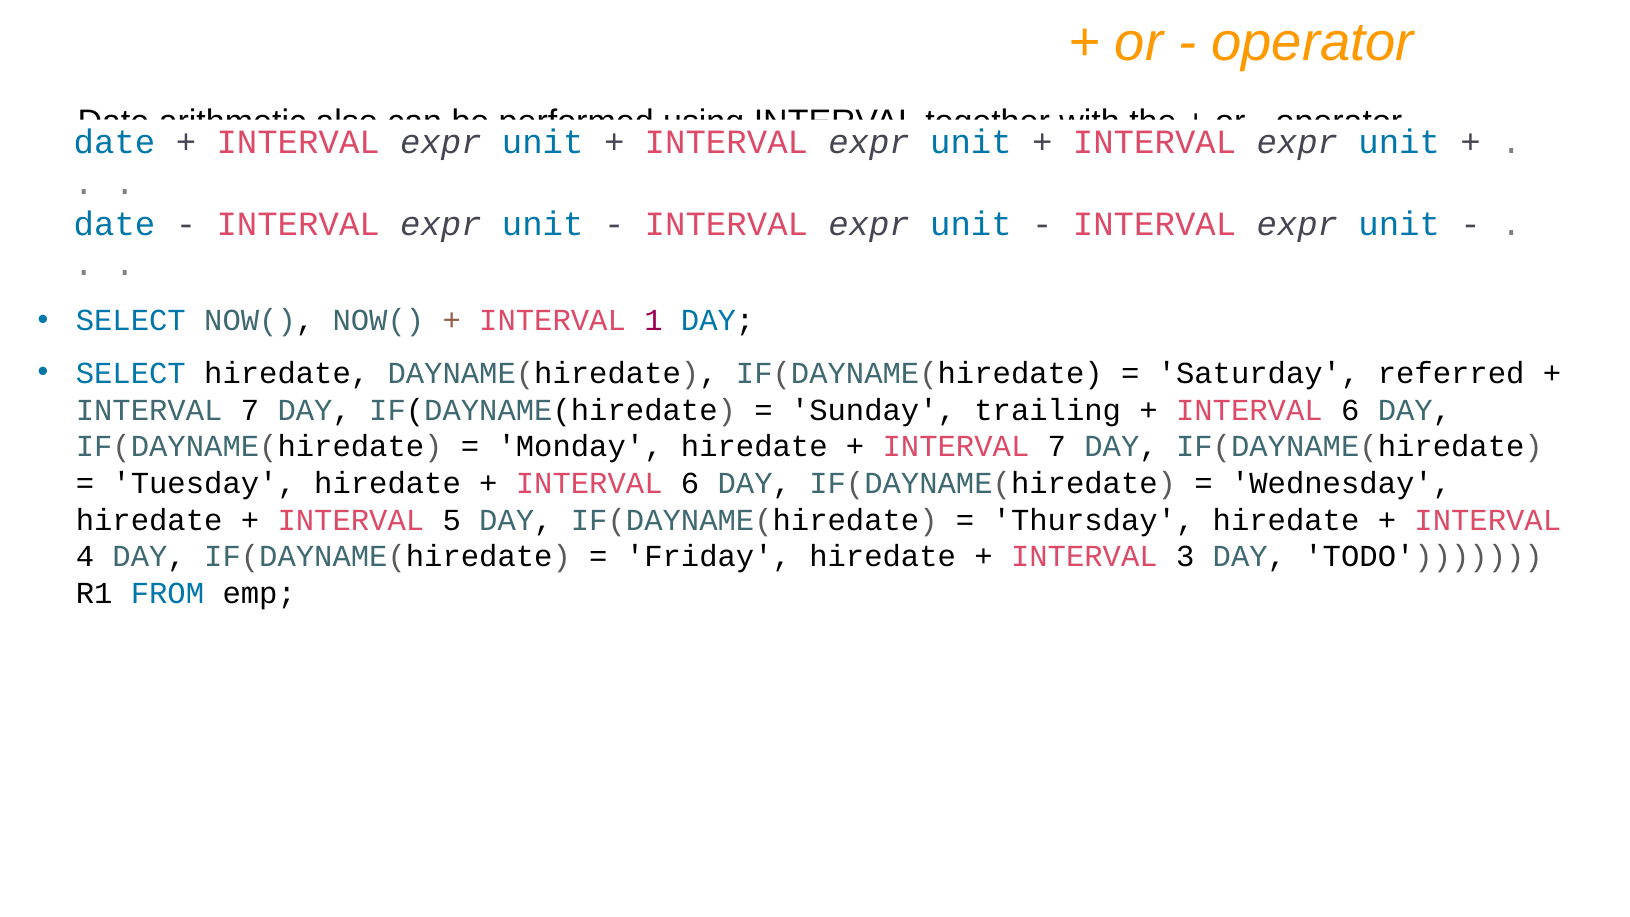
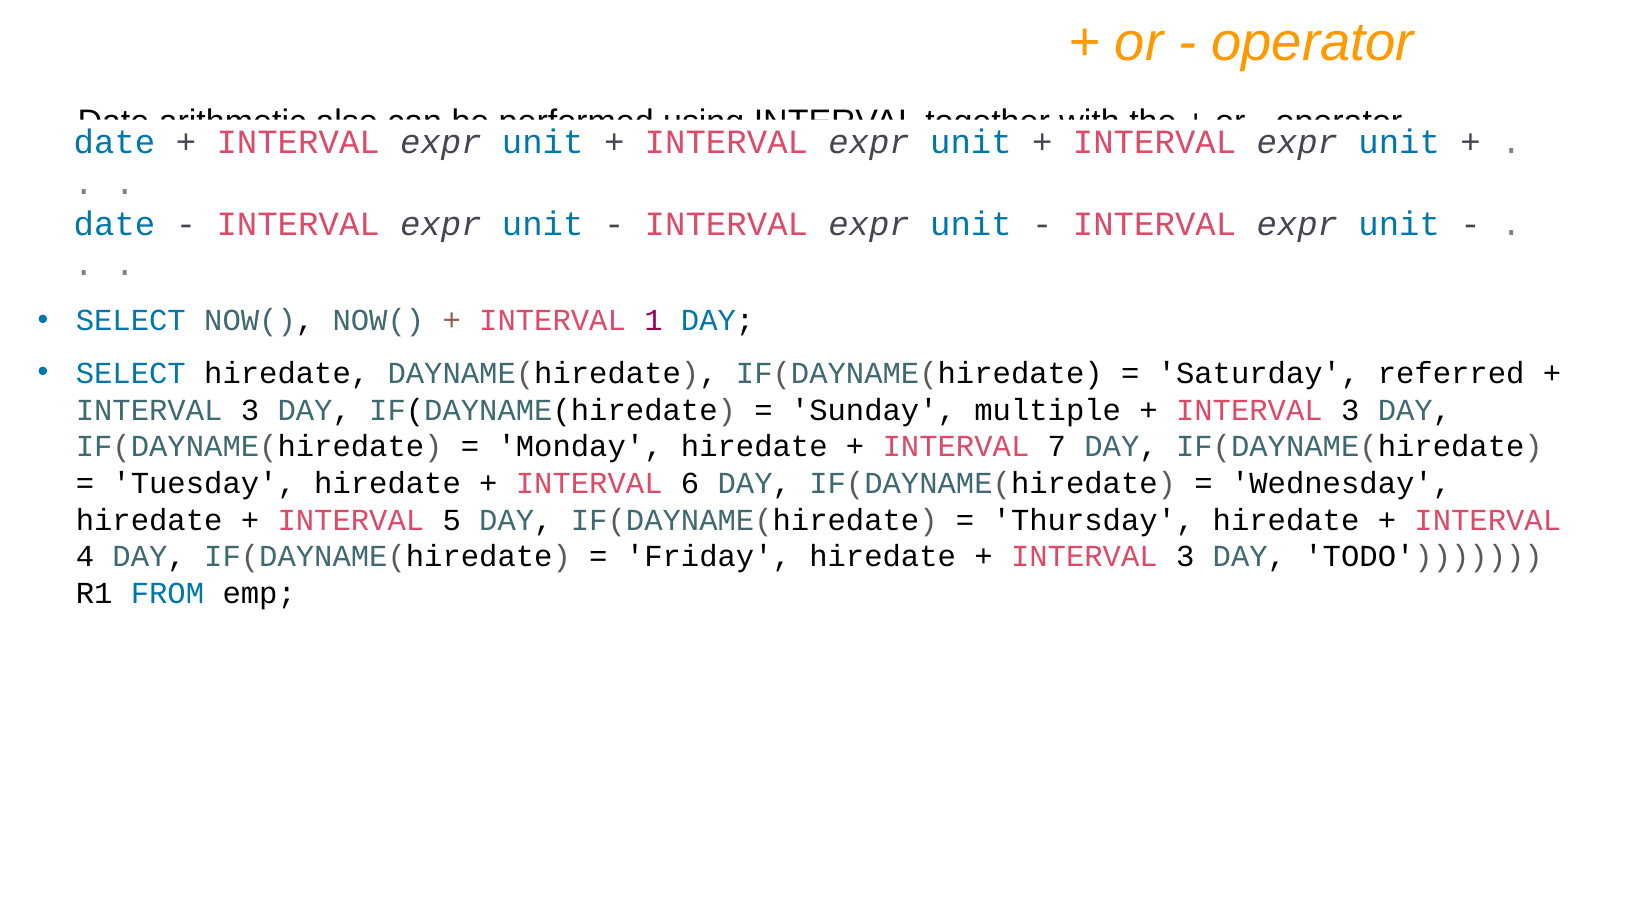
7: 7 -> 3 (250, 410)
trailing: trailing -> multiple (1048, 410)
6: 6 -> 3 (1350, 410)
